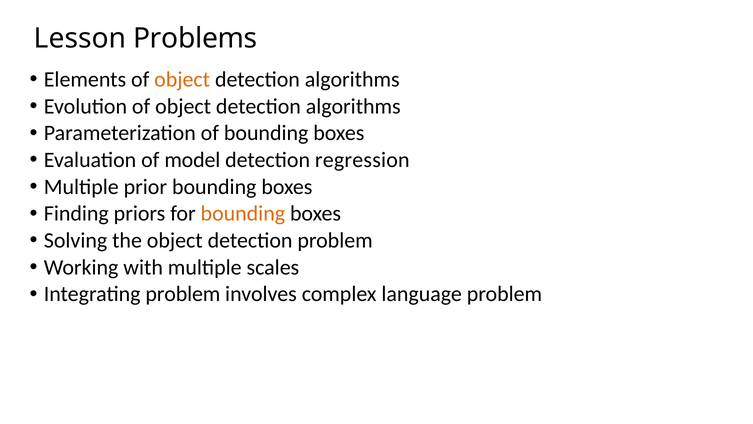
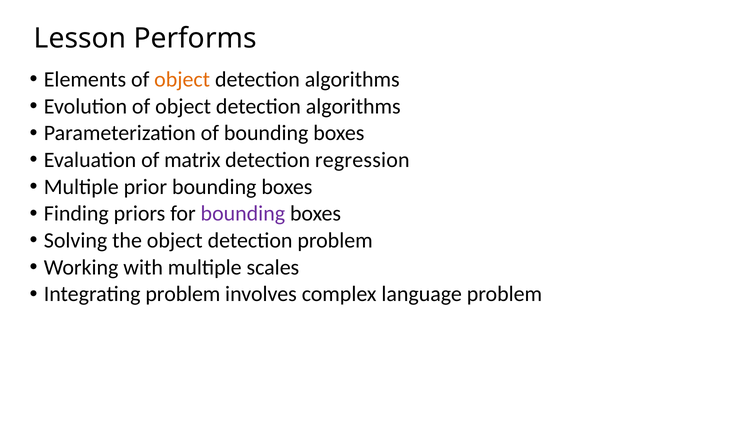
Problems: Problems -> Performs (195, 38)
model: model -> matrix (192, 160)
bounding colour: orange -> purple (243, 213)
